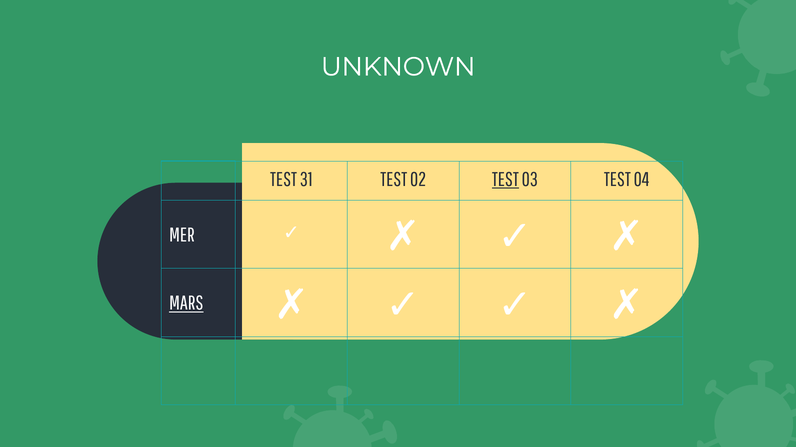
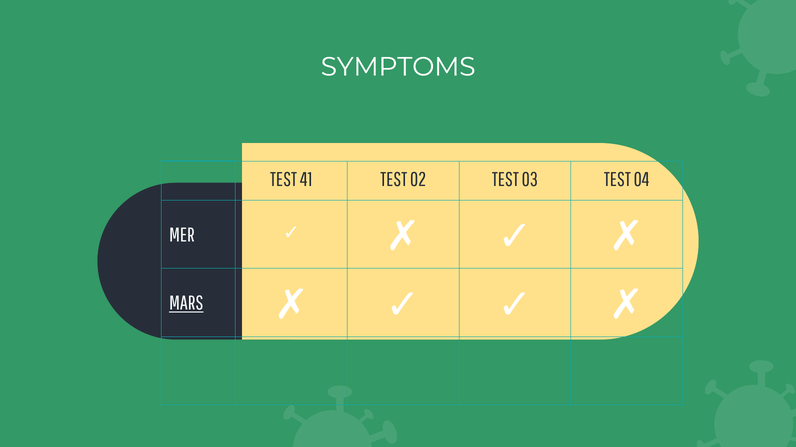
UNKNOWN: UNKNOWN -> SYMPTOMS (398, 67)
31: 31 -> 41 (306, 180)
TEST underline: present -> none (505, 180)
